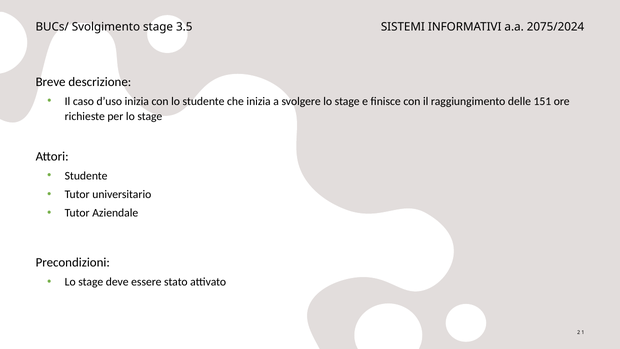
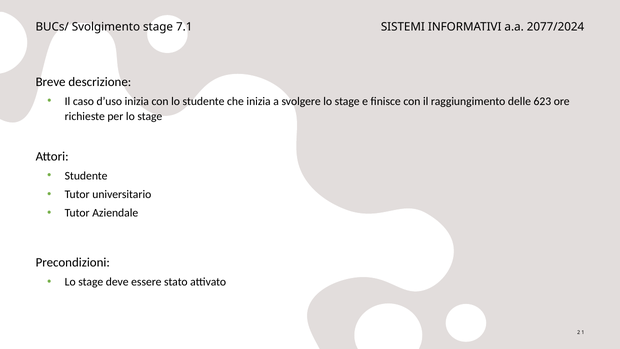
3.5: 3.5 -> 7.1 (184, 27)
2075/2024: 2075/2024 -> 2077/2024 (556, 27)
151: 151 -> 623 (542, 101)
